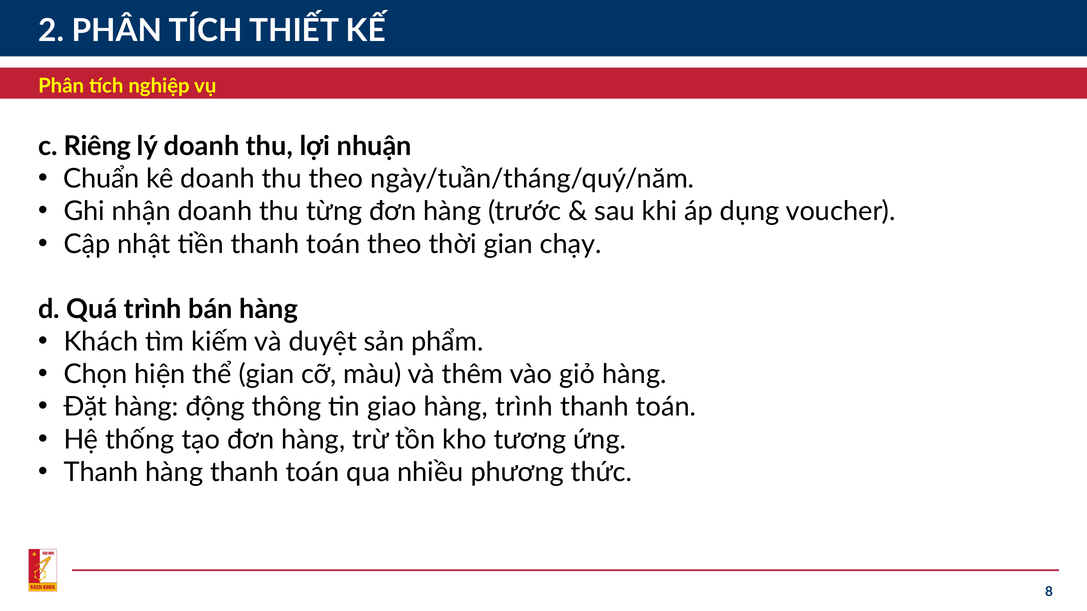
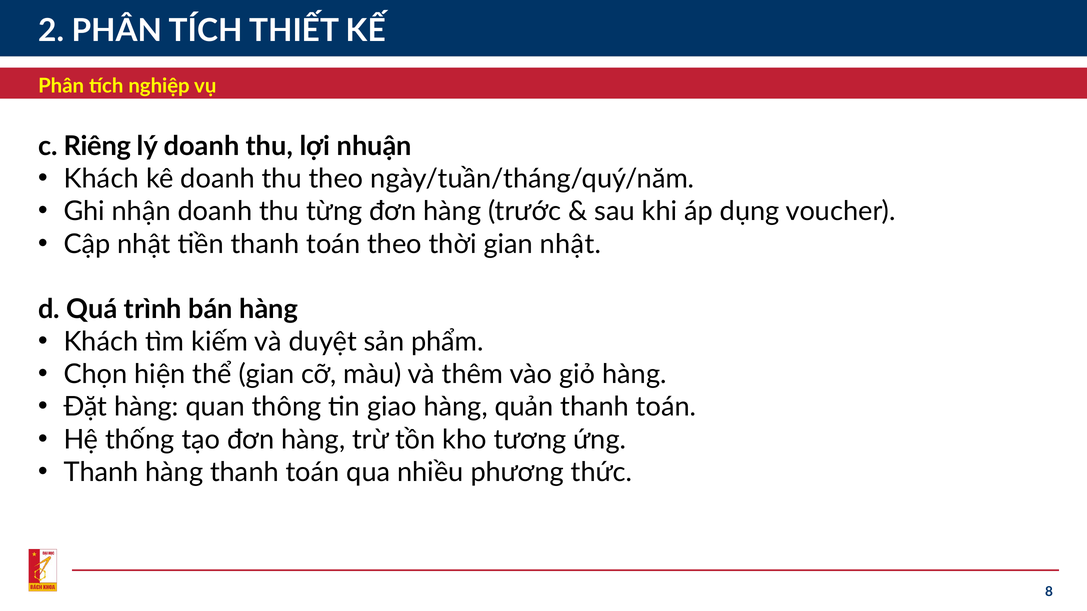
Chuẩn: Chuẩn -> Khách (101, 179)
gian chạy: chạy -> nhật (571, 244)
động: động -> quan (215, 407)
hàng trình: trình -> quản (524, 407)
